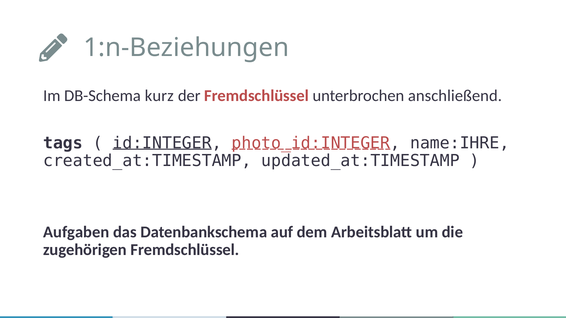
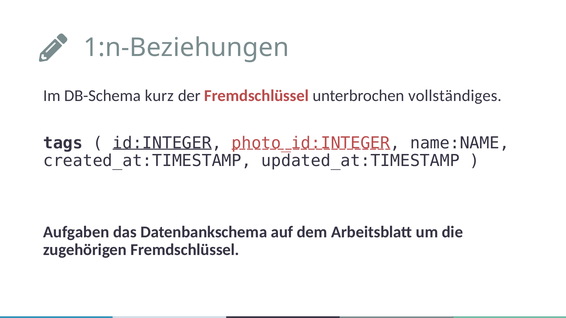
anschließend: anschließend -> vollständiges (455, 96)
name:IHRE: name:IHRE -> name:NAME (460, 143)
